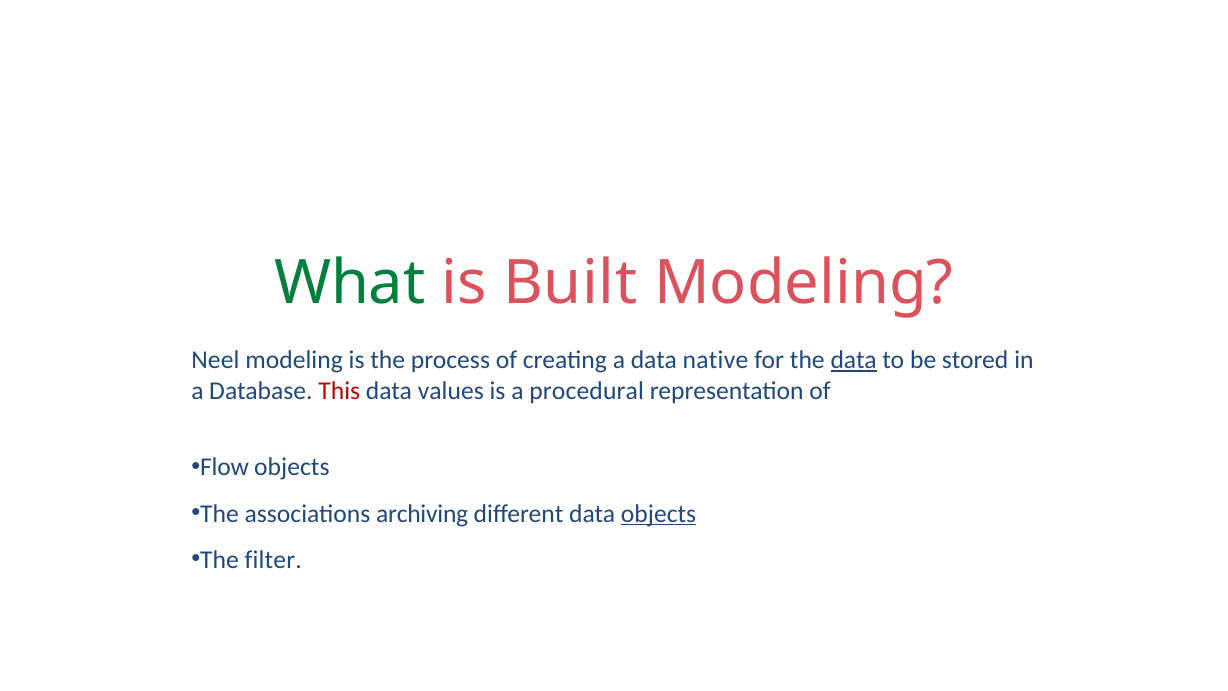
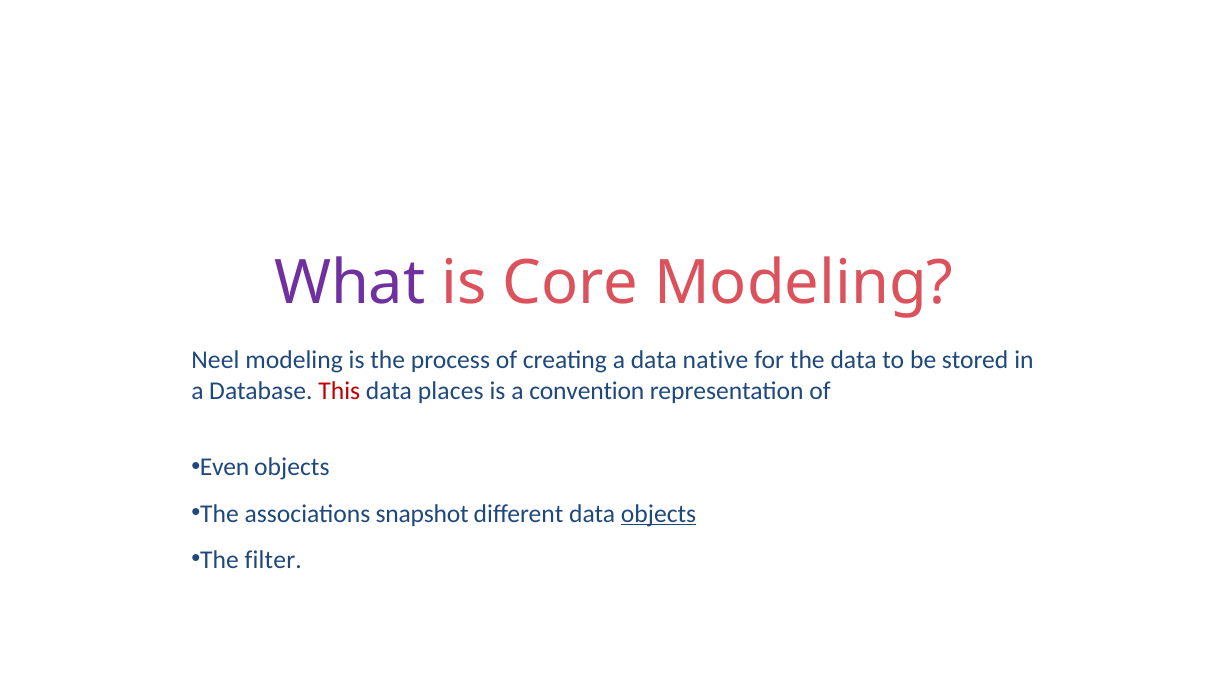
What colour: green -> purple (350, 284)
Built: Built -> Core (571, 284)
data underline: present -> none (854, 360)
values: values -> places (451, 391)
procedural: procedural -> convention (587, 391)
Flow: Flow -> Even (224, 467)
archiving: archiving -> snapshot (422, 513)
